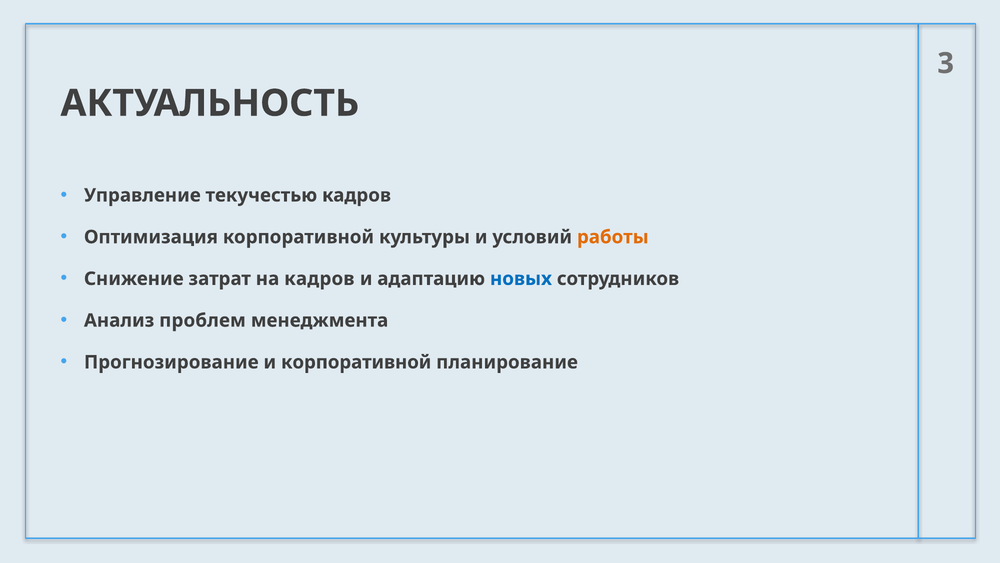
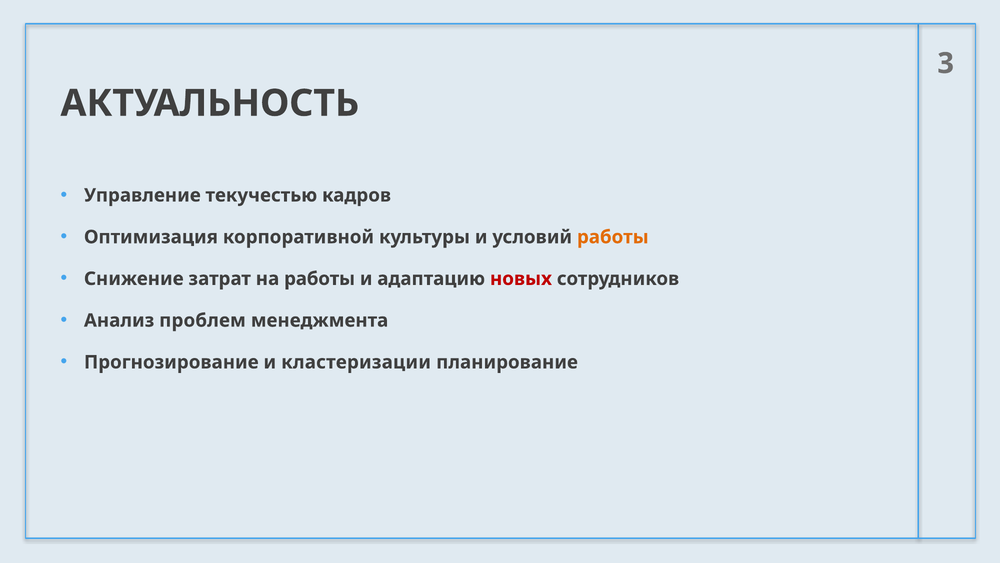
на кадров: кадров -> работы (320, 279)
новых colour: blue -> red (521, 279)
и корпоративной: корпоративной -> кластеризации (356, 362)
